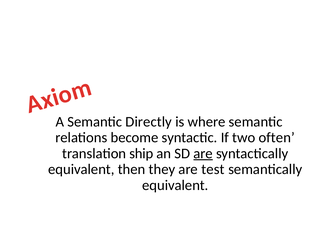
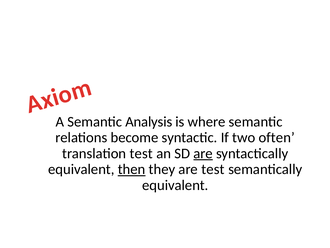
Directly: Directly -> Analysis (149, 121)
translation ship: ship -> test (141, 153)
then underline: none -> present (132, 169)
